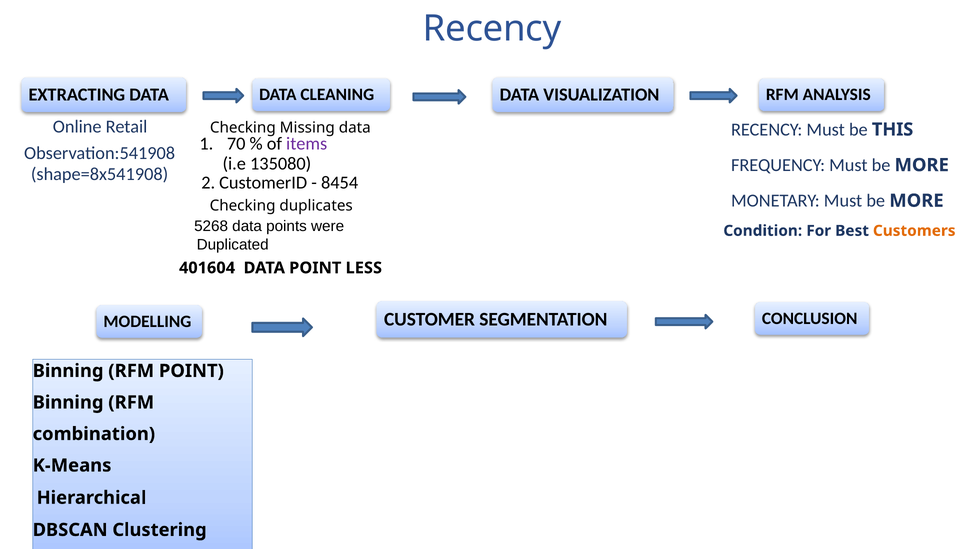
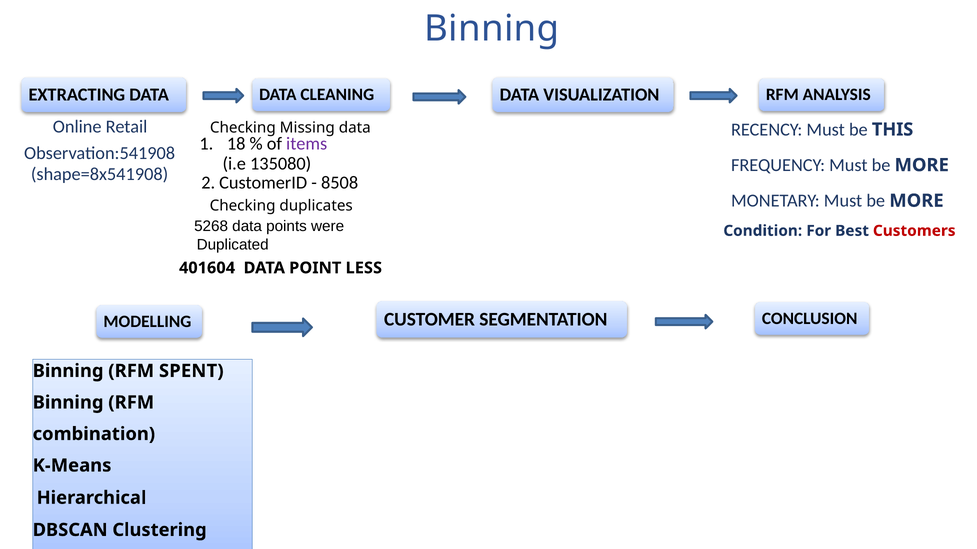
Recency: Recency -> Binning (492, 29)
70: 70 -> 18 (236, 144)
8454: 8454 -> 8508 (340, 183)
Customers colour: orange -> red (914, 231)
RFM POINT: POINT -> SPENT (191, 371)
